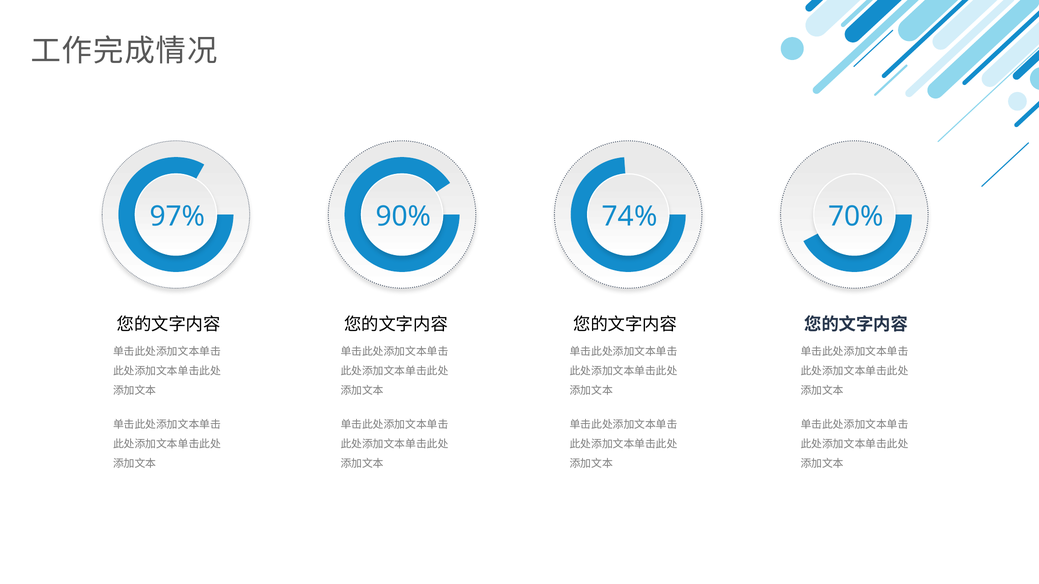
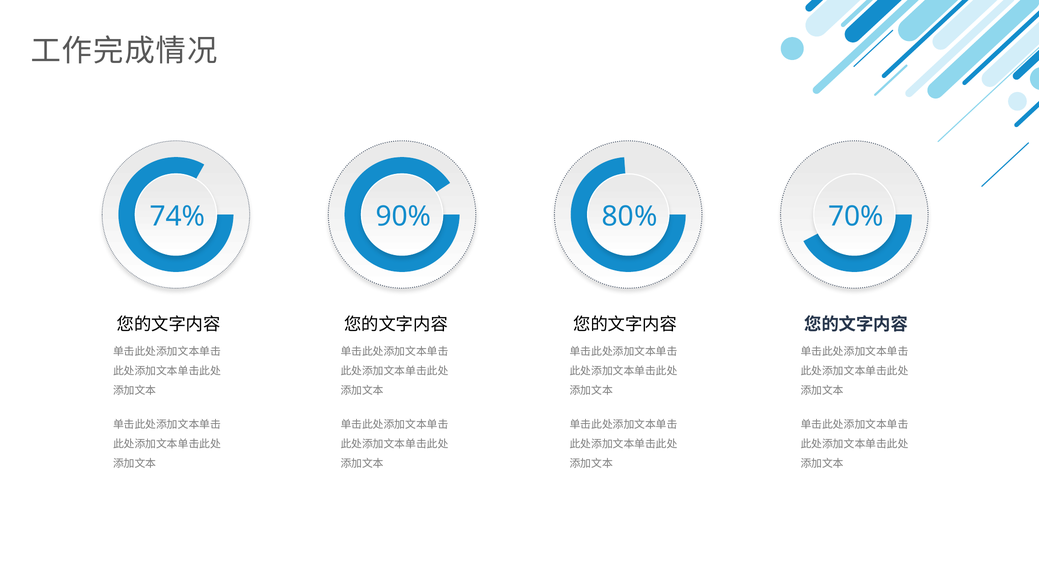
97%: 97% -> 74% (177, 216)
74%: 74% -> 80% (630, 216)
